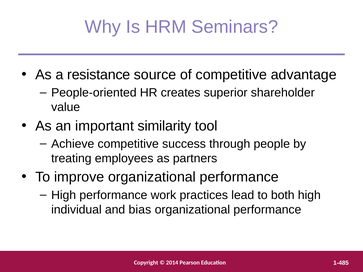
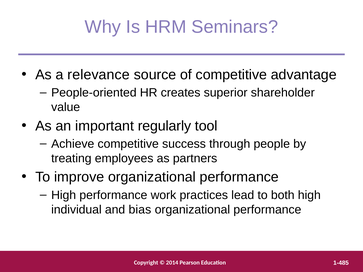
resistance: resistance -> relevance (99, 75)
similarity: similarity -> regularly (164, 126)
